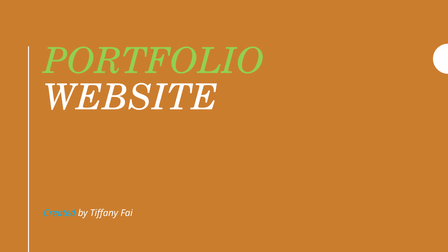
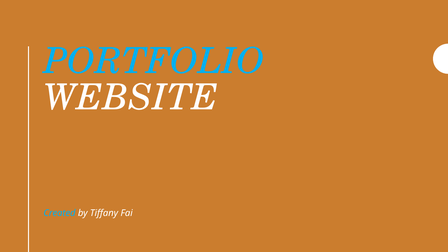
PORTFOLIO colour: light green -> light blue (154, 61)
